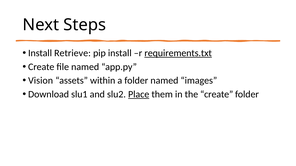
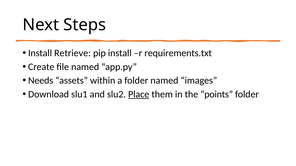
requirements.txt underline: present -> none (178, 53)
Vision: Vision -> Needs (41, 81)
the create: create -> points (217, 94)
